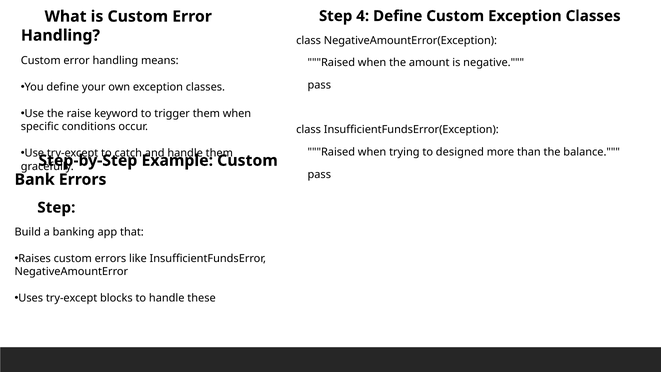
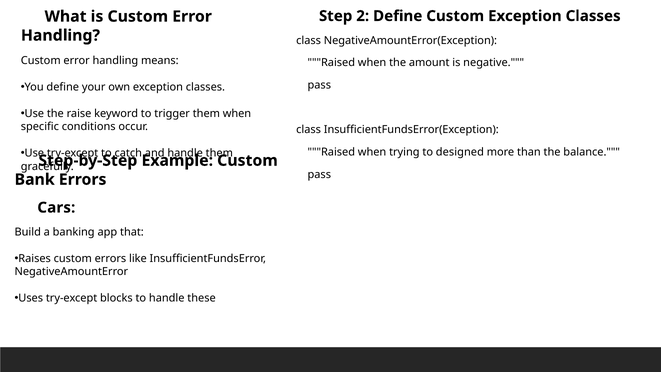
4: 4 -> 2 (363, 16)
Step: Step -> Cars (56, 207)
